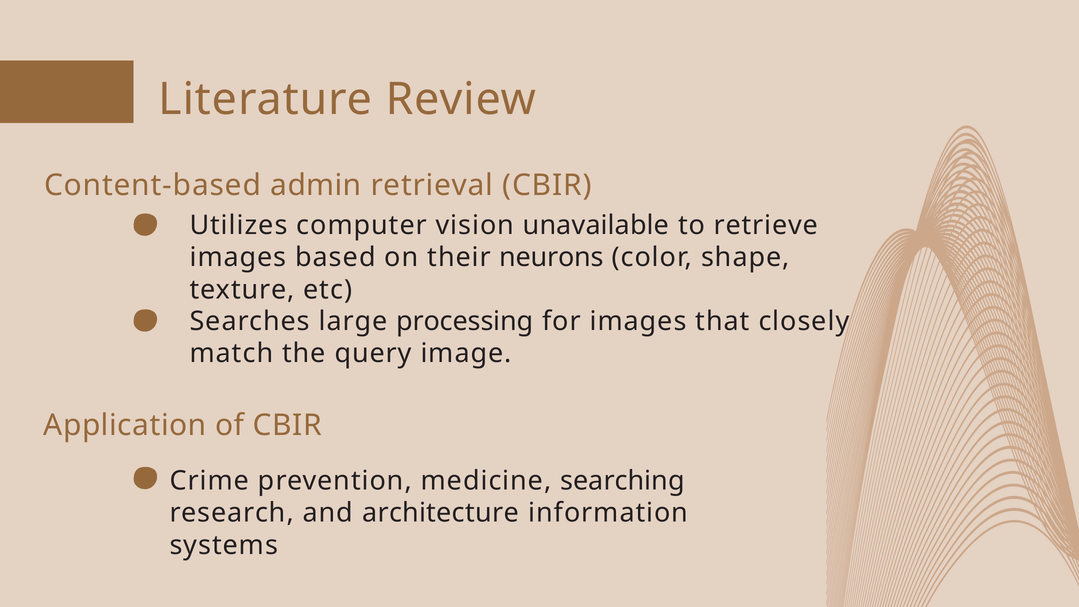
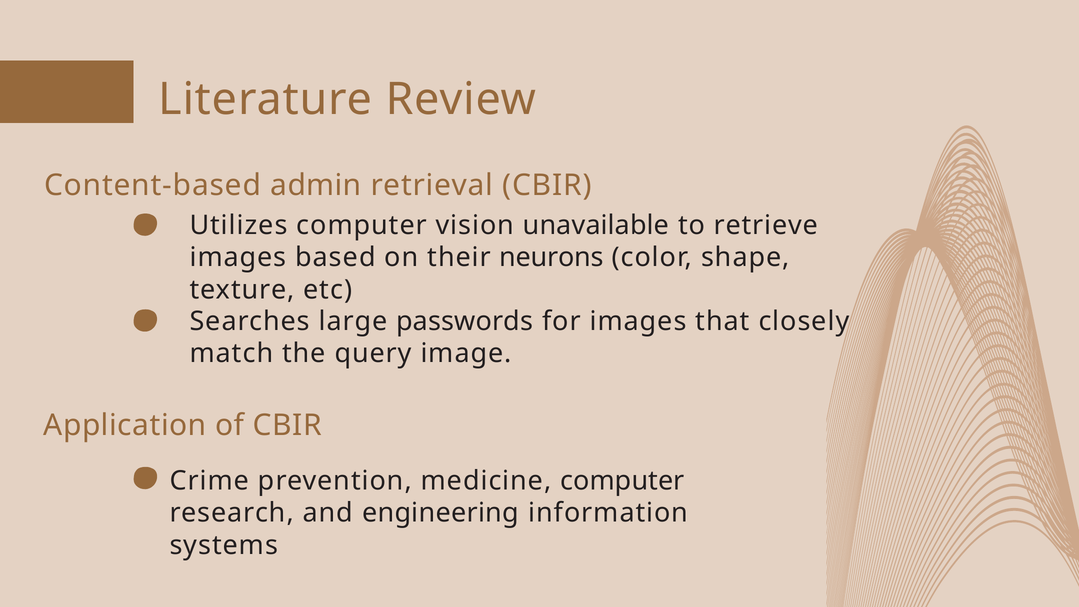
processing: processing -> passwords (465, 321)
medicine searching: searching -> computer (622, 481)
architecture: architecture -> engineering (441, 513)
